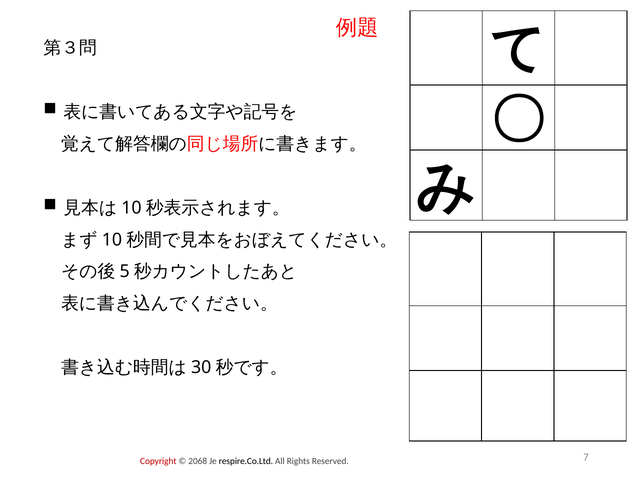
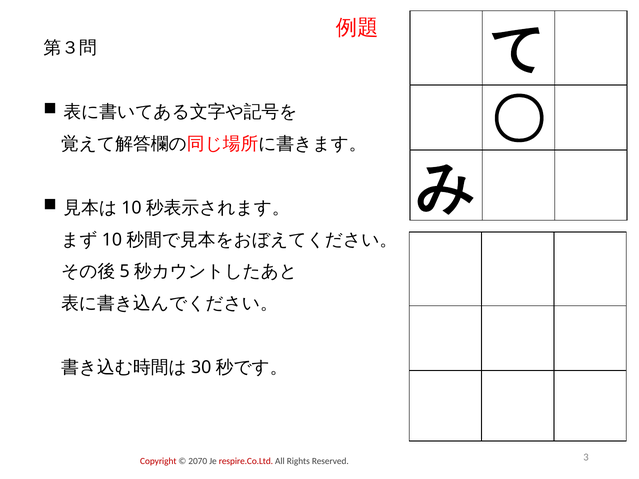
2068: 2068 -> 2070 (198, 461)
respire.Co.Ltd colour: black -> red (246, 461)
7: 7 -> 3 (586, 458)
